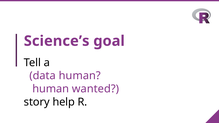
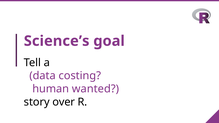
data human: human -> costing (80, 76)
help: help -> over (64, 102)
